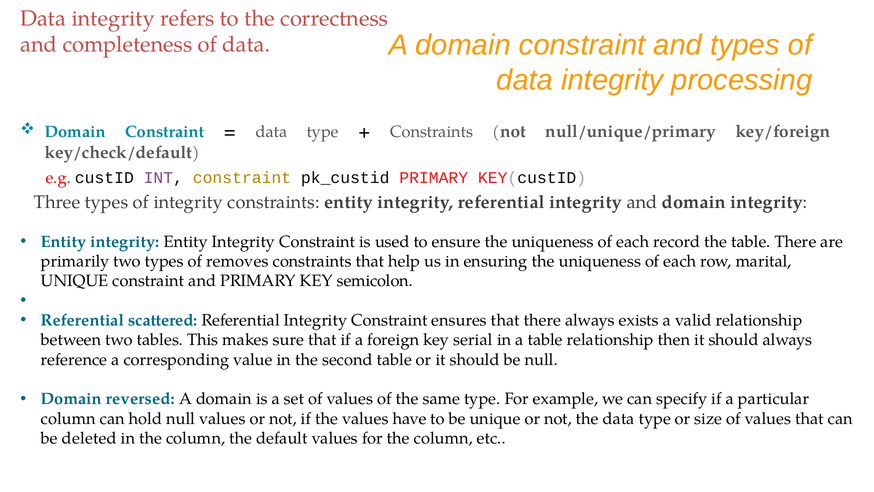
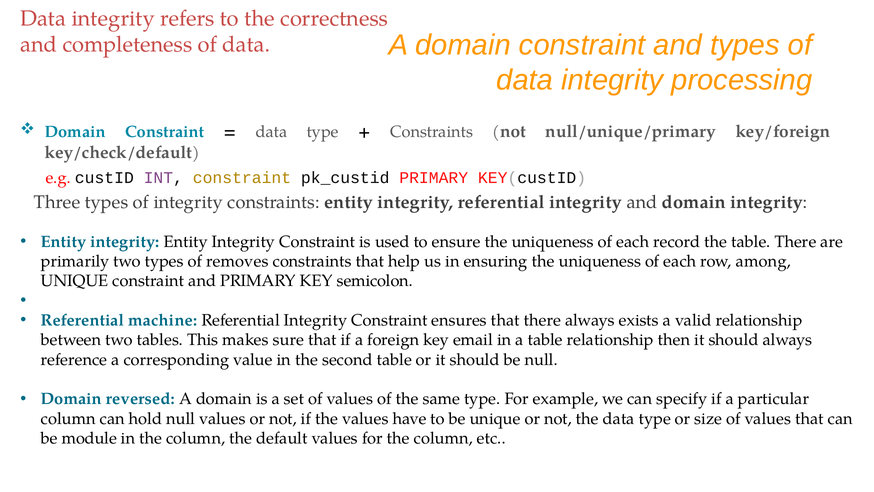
marital: marital -> among (763, 261)
scattered: scattered -> machine (163, 320)
serial: serial -> email (473, 340)
deleted: deleted -> module (89, 438)
